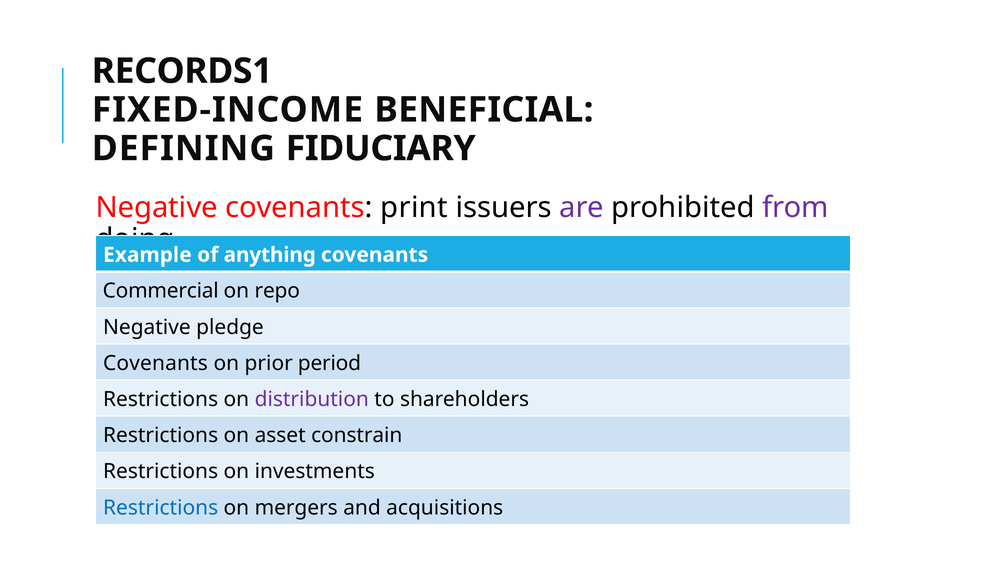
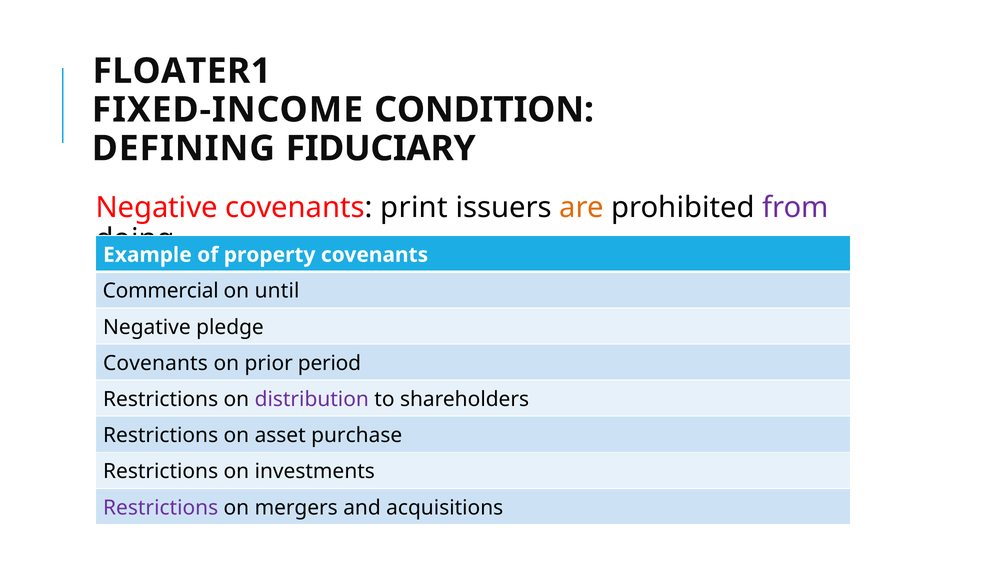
RECORDS1: RECORDS1 -> FLOATER1 (182, 71)
BENEFICIAL: BENEFICIAL -> CONDITION (484, 110)
are colour: purple -> orange (582, 207)
anything: anything -> property (270, 255)
repo: repo -> until (277, 291)
constrain: constrain -> purchase (357, 436)
Restrictions colour: blue -> purple (161, 508)
